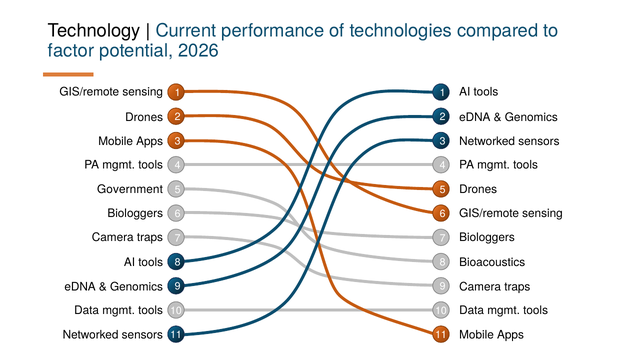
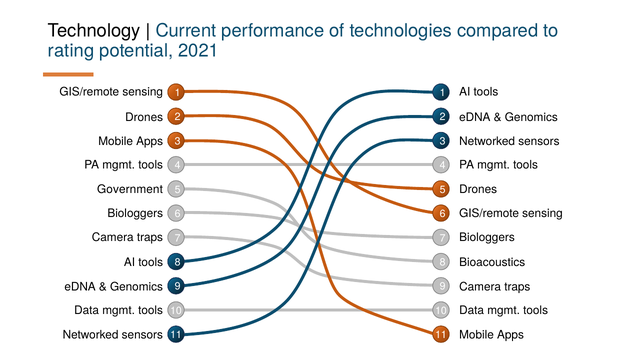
factor: factor -> rating (71, 51)
2026: 2026 -> 2021 (199, 51)
